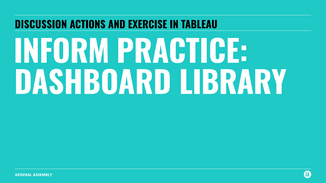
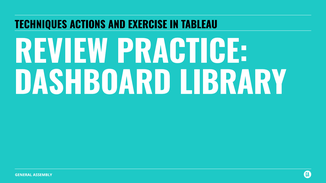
DISCUSSION: DISCUSSION -> TECHNIQUES (41, 25)
INFORM: INFORM -> REVIEW (61, 53)
